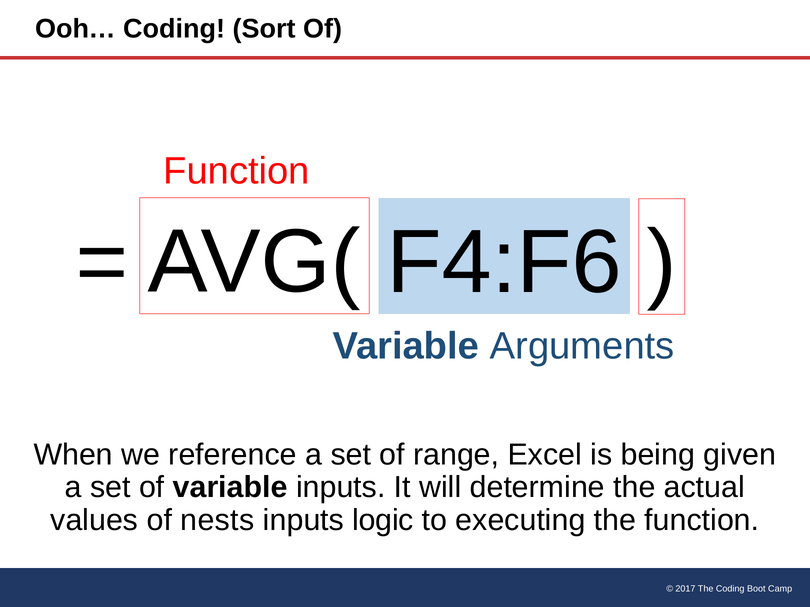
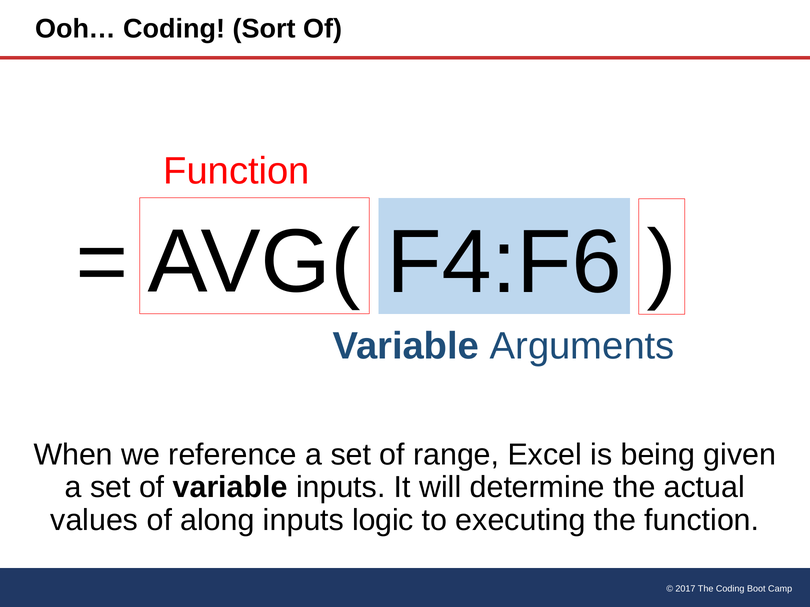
nests: nests -> along (218, 521)
